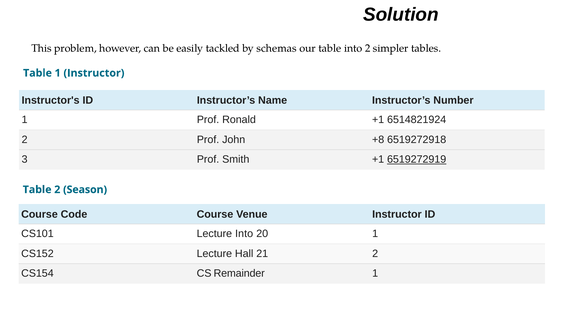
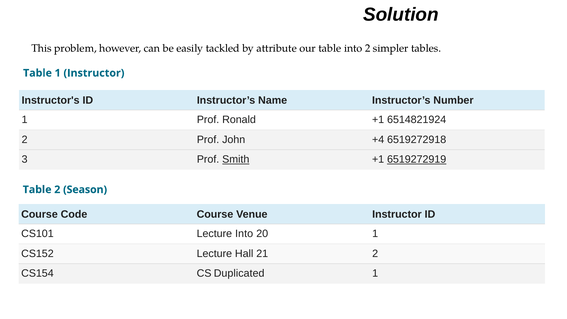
schemas: schemas -> attribute (277, 48)
+8: +8 -> +4 (378, 139)
Smith underline: none -> present (236, 159)
Remainder: Remainder -> Duplicated (239, 273)
